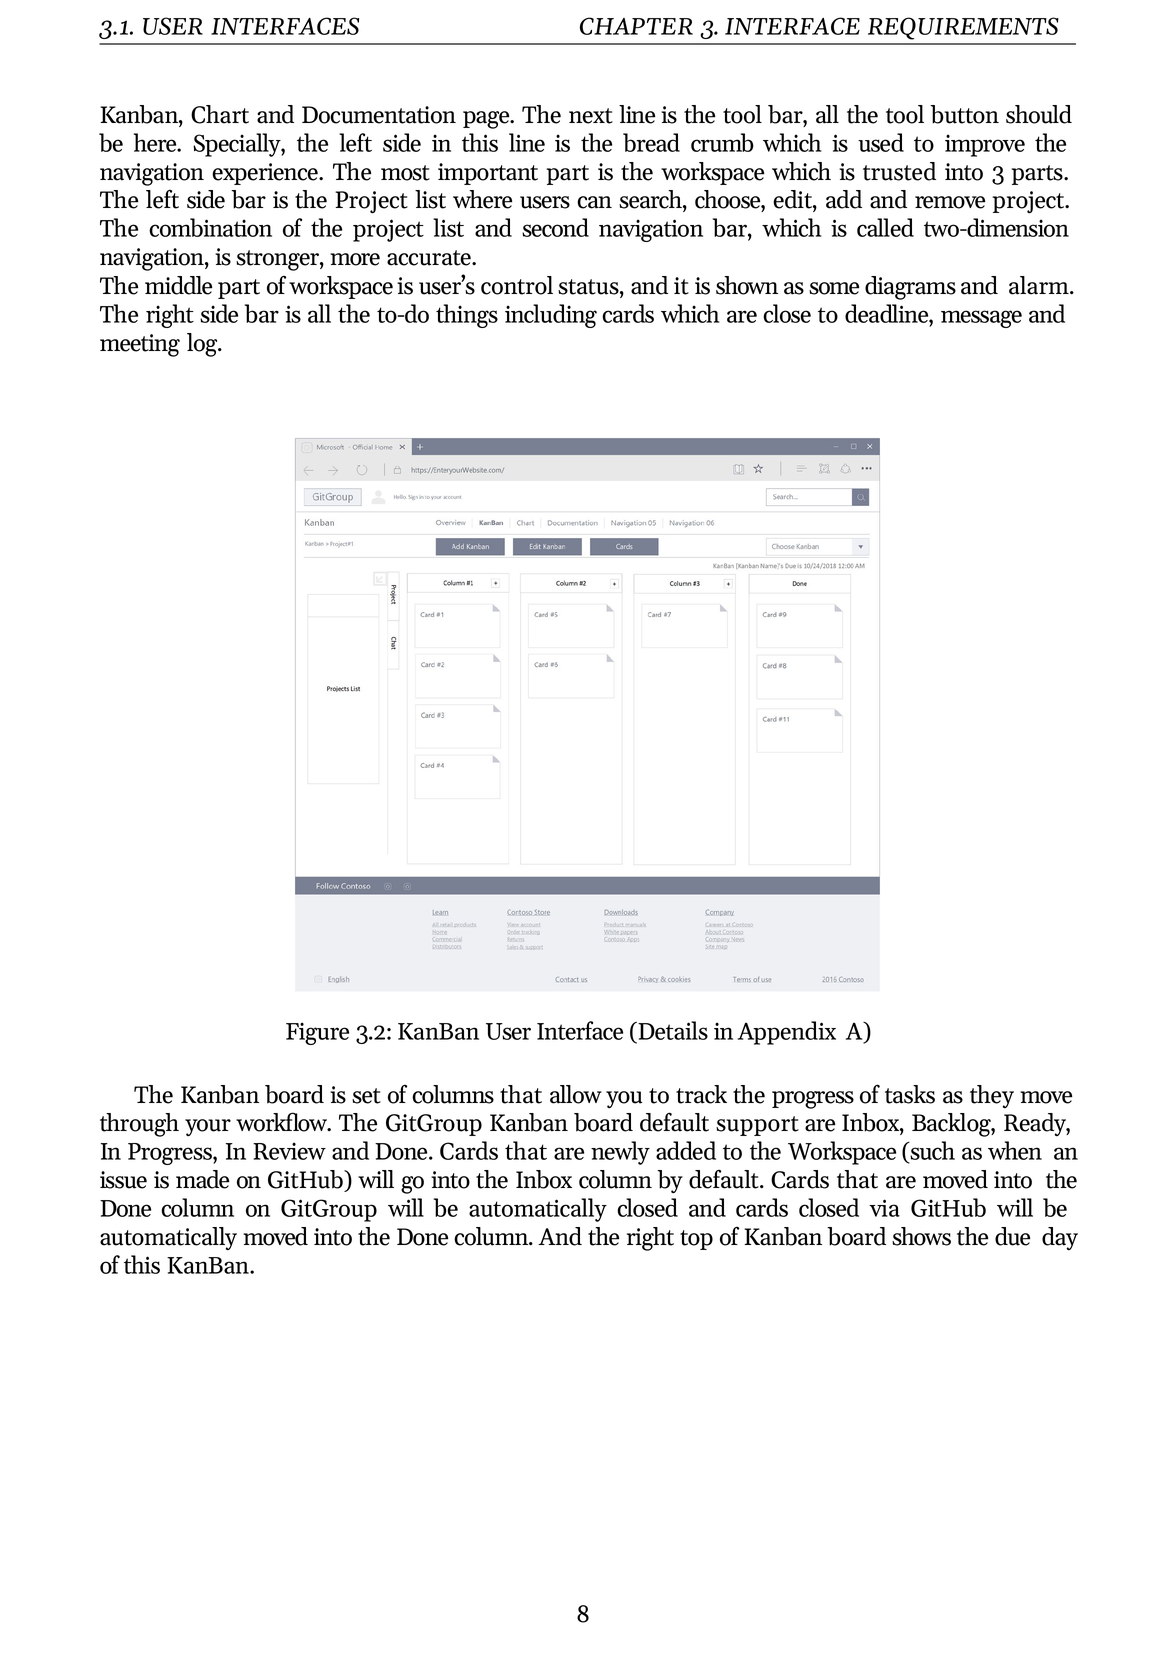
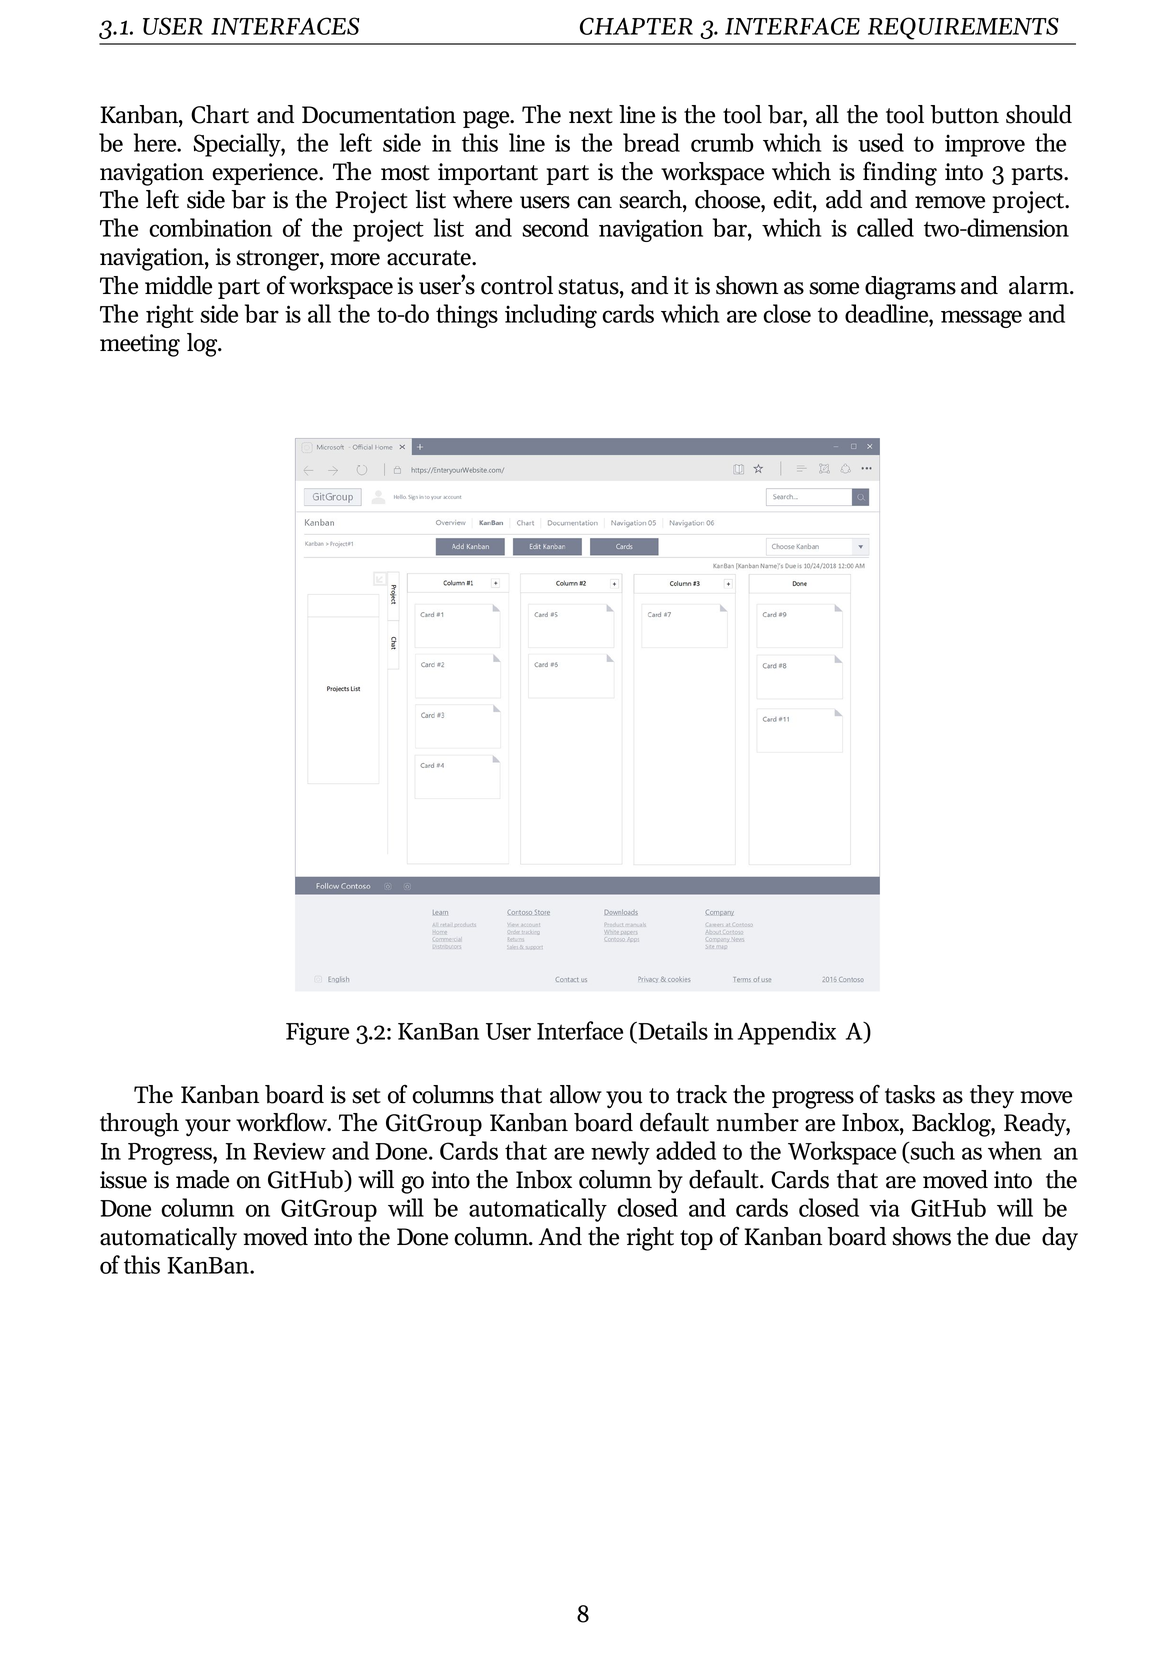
trusted: trusted -> finding (900, 172)
support: support -> number (757, 1124)
